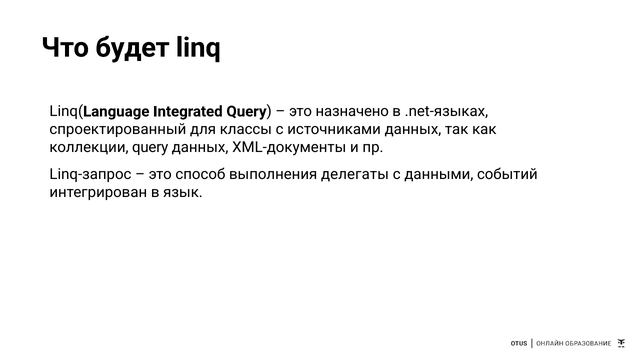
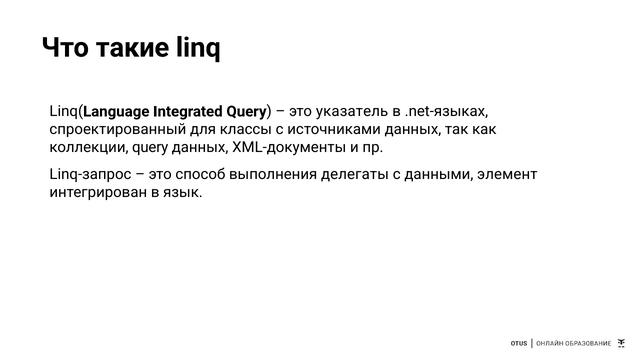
будет: будет -> такие (132, 48)
назначено: назначено -> указатель (352, 112)
событий: событий -> элемент (507, 174)
